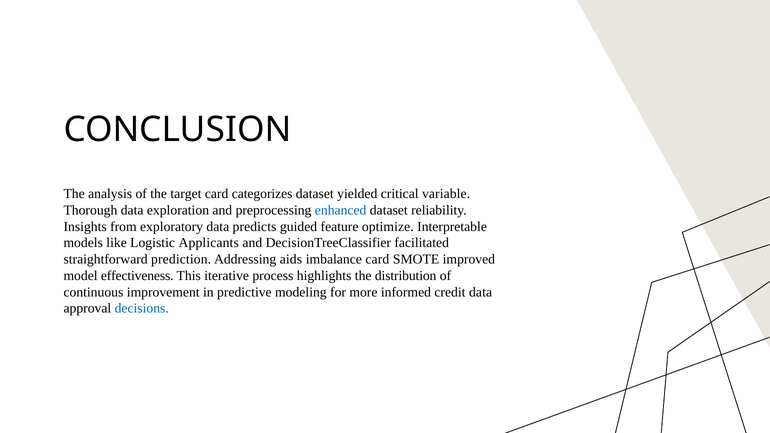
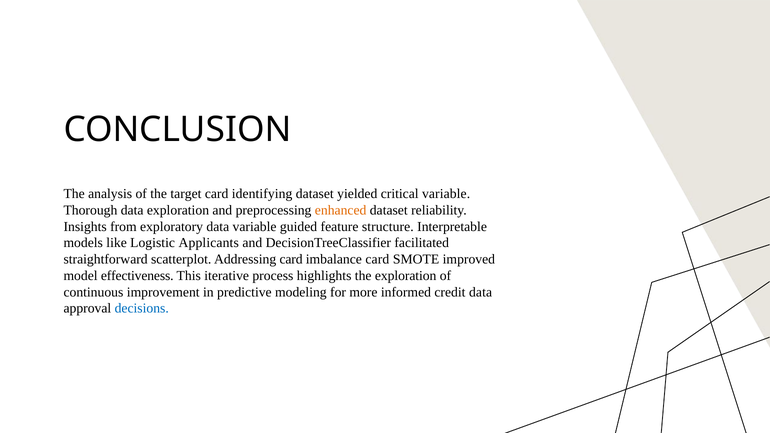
categorizes: categorizes -> identifying (262, 194)
enhanced colour: blue -> orange (341, 210)
data predicts: predicts -> variable (255, 227)
optimize: optimize -> structure (388, 227)
prediction: prediction -> scatterplot (181, 259)
Addressing aids: aids -> card (291, 259)
the distribution: distribution -> exploration (406, 276)
